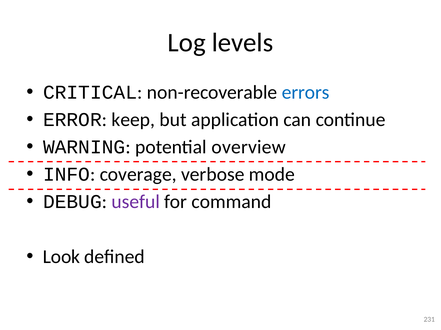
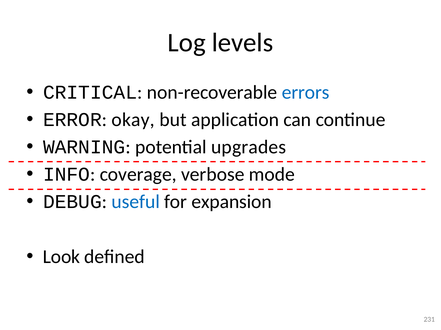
keep: keep -> okay (133, 120)
overview: overview -> upgrades (249, 147)
useful colour: purple -> blue (136, 202)
command: command -> expansion (232, 202)
